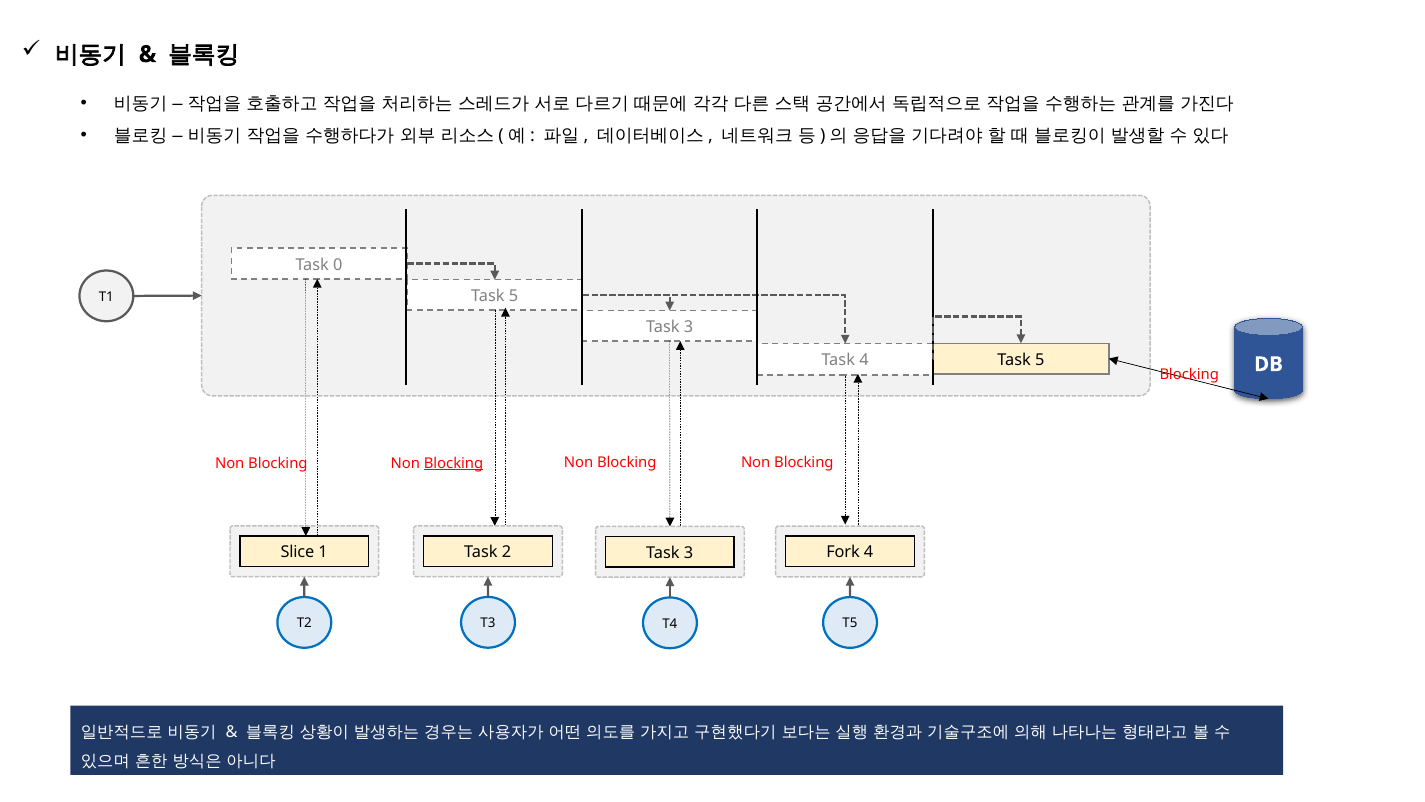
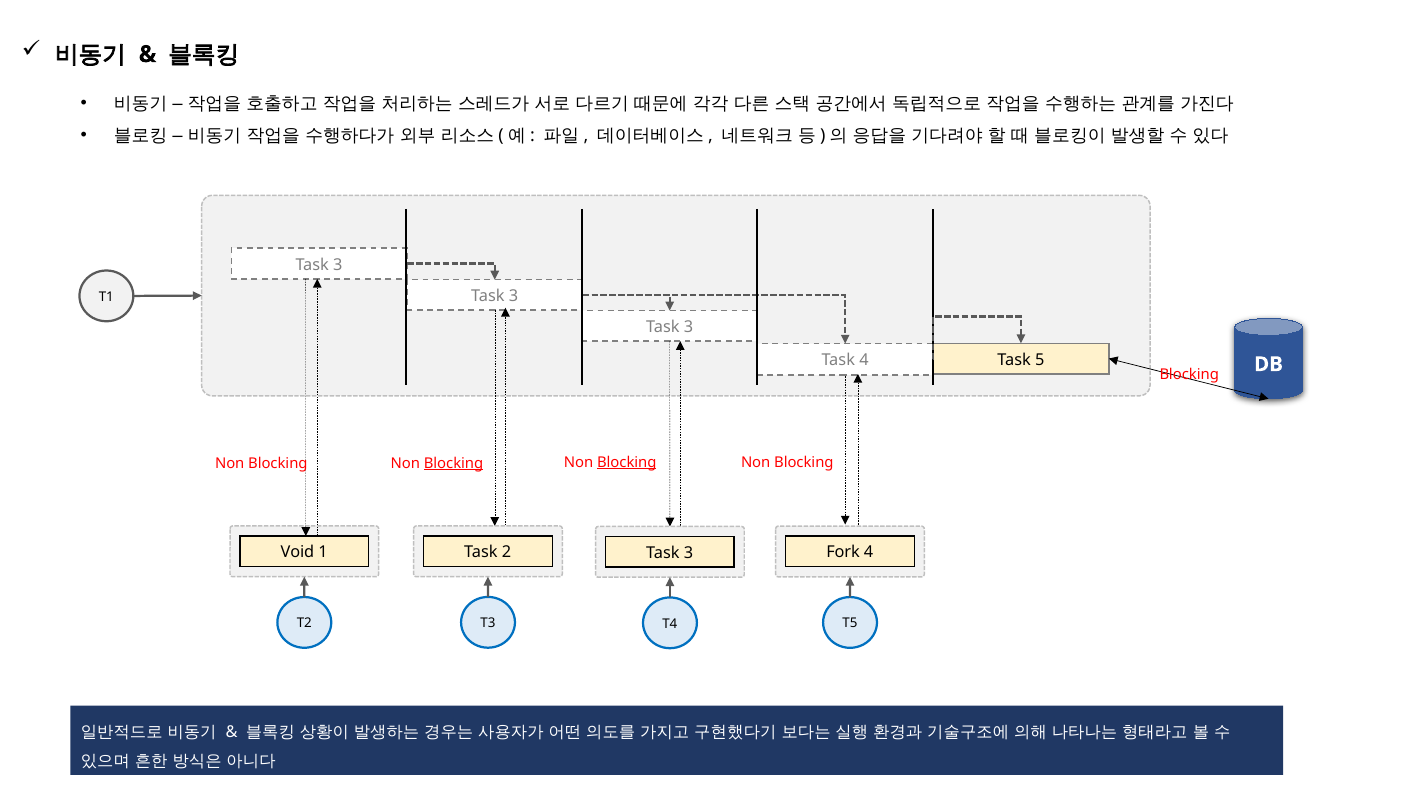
0: 0 -> 3 (338, 264)
T1 Task 5: 5 -> 3 (514, 296)
Blocking underline: none -> present (627, 462)
Slice: Slice -> Void (297, 552)
